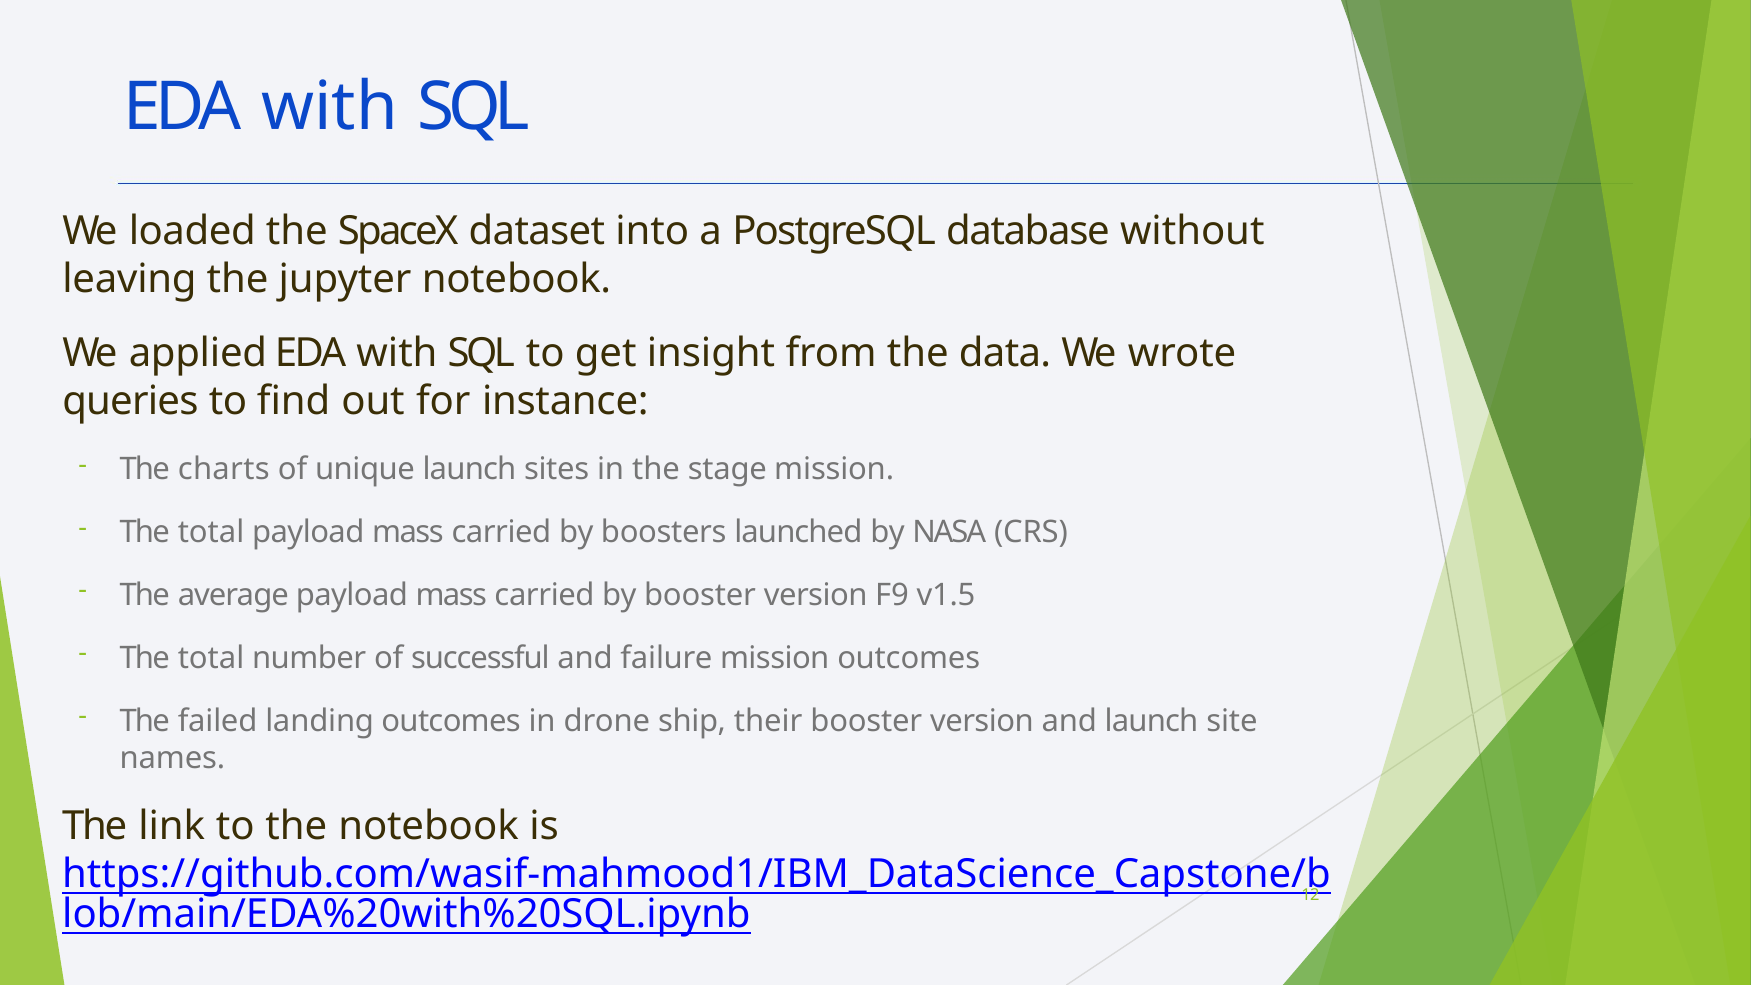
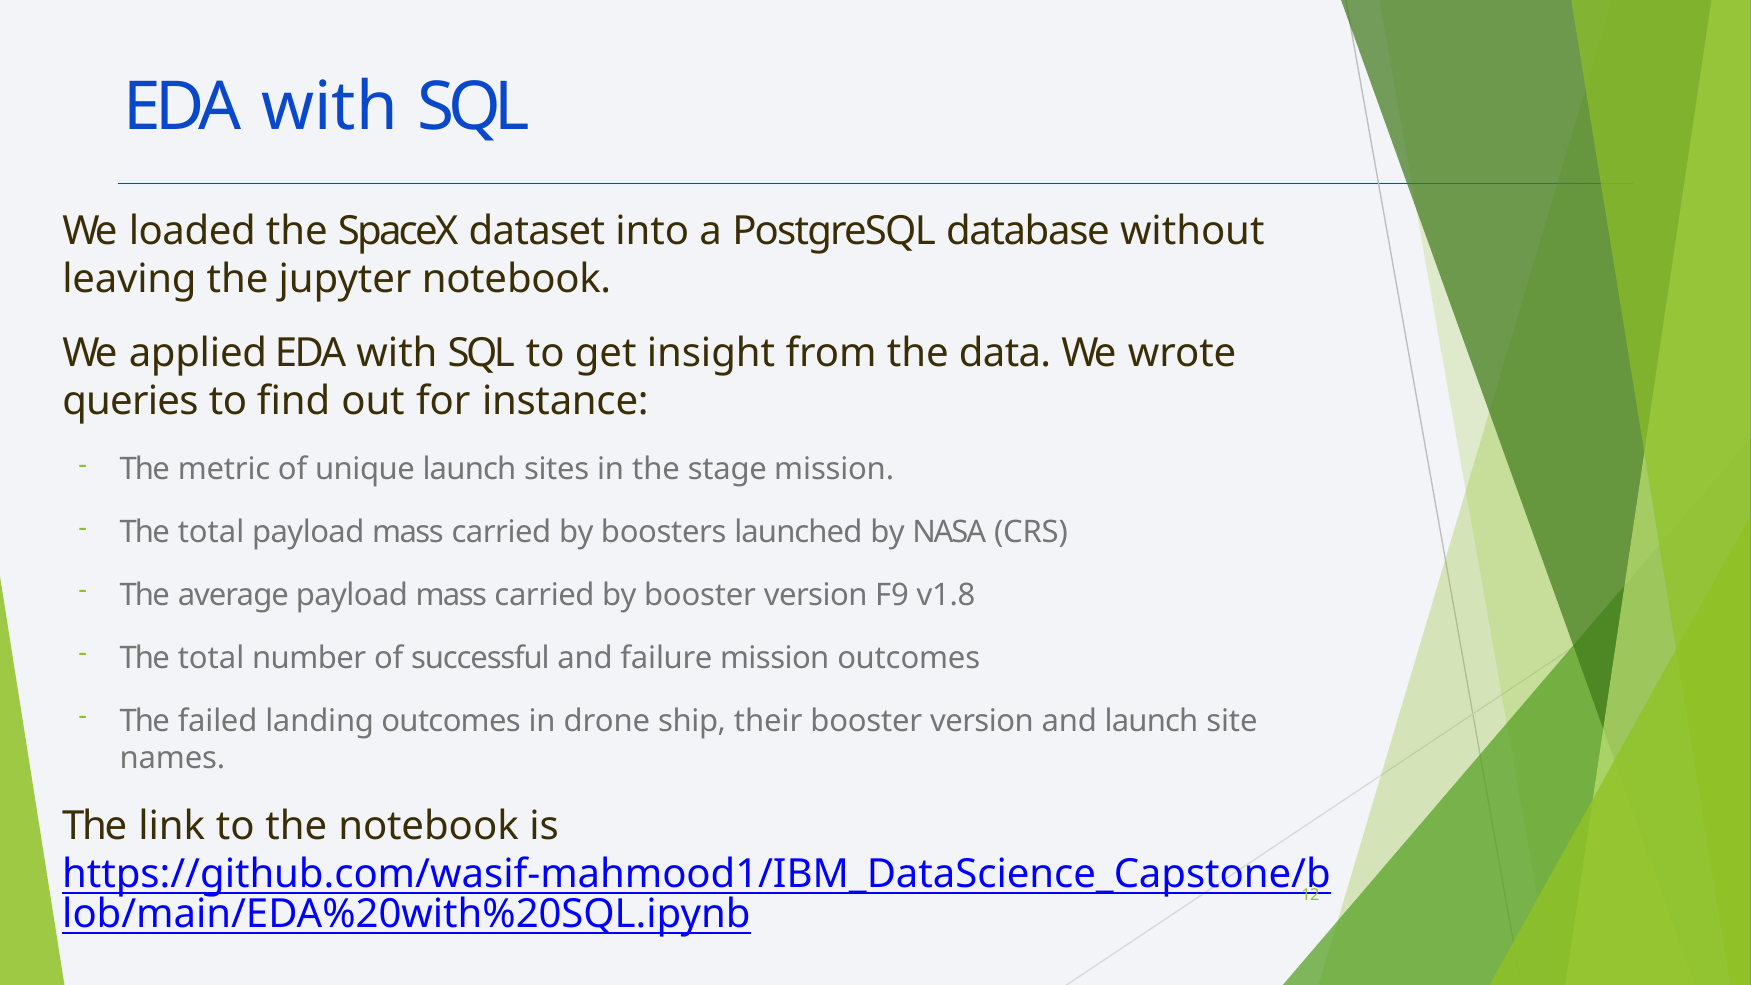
charts: charts -> metric (224, 470)
v1.5: v1.5 -> v1.8 (946, 595)
